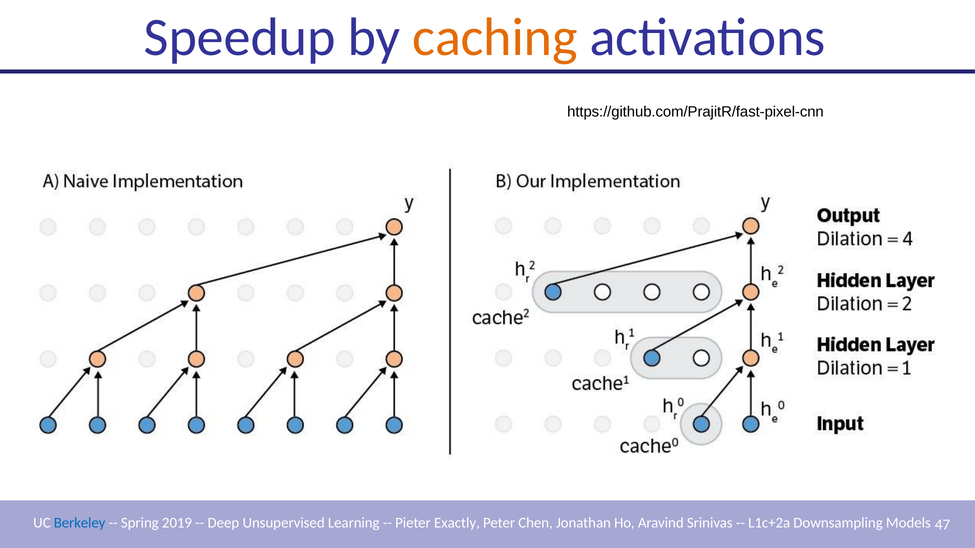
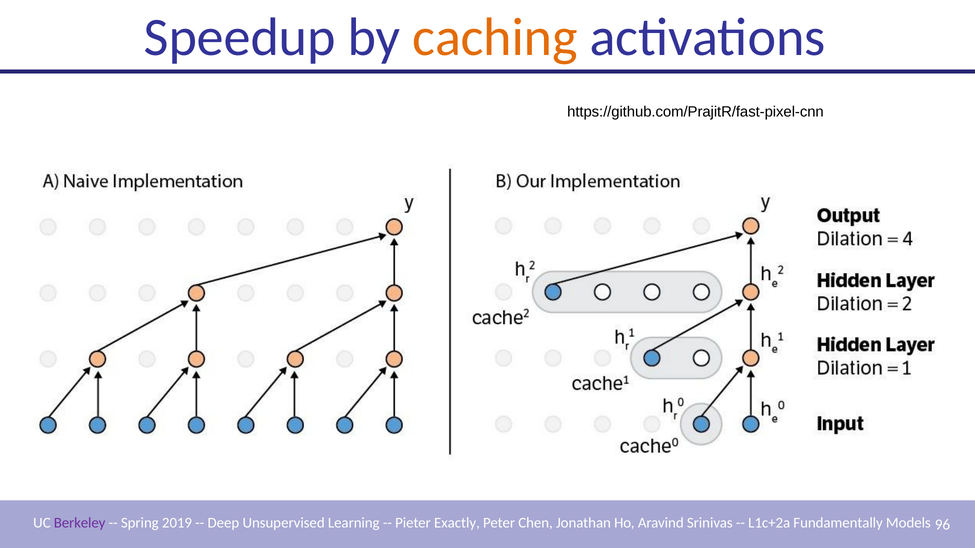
Berkeley colour: blue -> purple (80, 523)
Downsampling: Downsampling -> Fundamentally (838, 523)
47: 47 -> 96 (943, 525)
